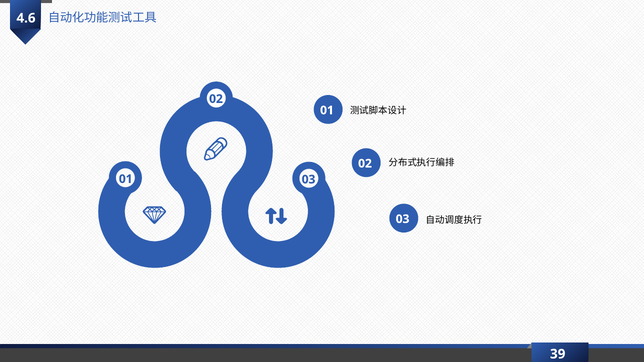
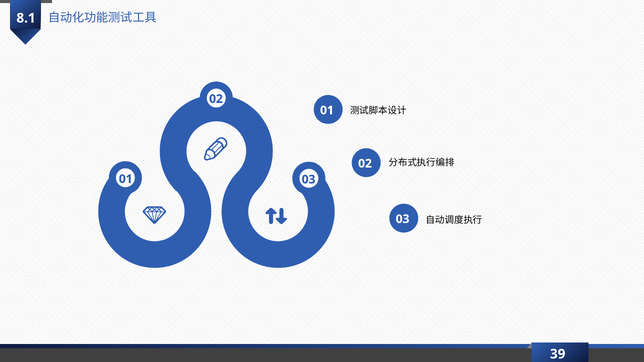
4.6: 4.6 -> 8.1 (26, 18)
